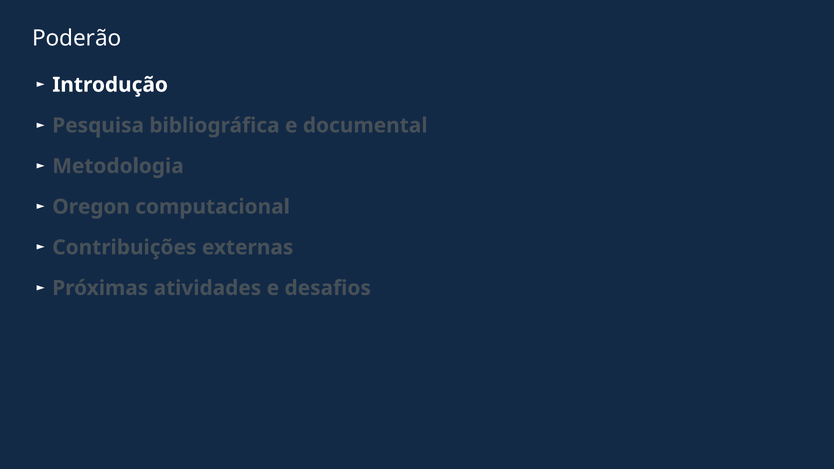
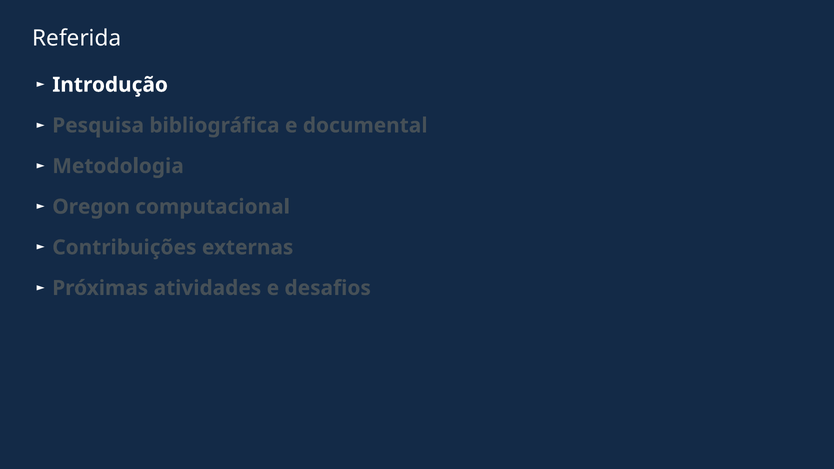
Poderão: Poderão -> Referida (77, 38)
